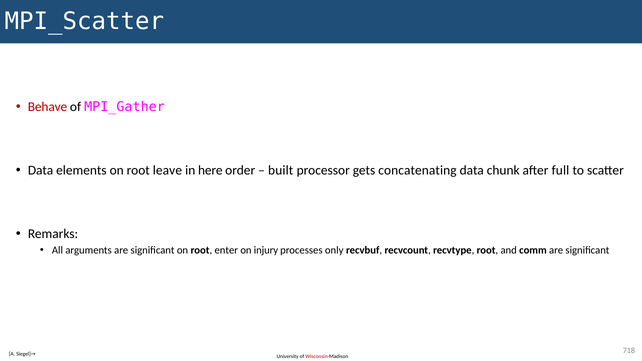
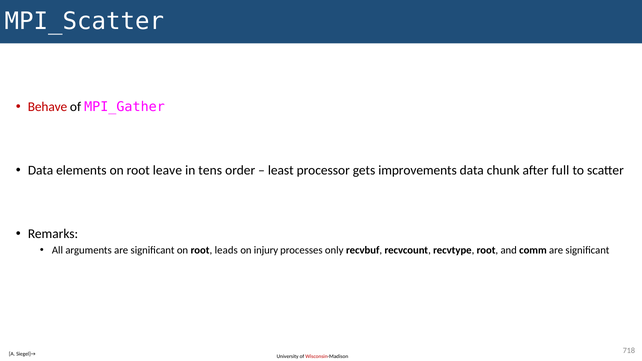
here: here -> tens (210, 170)
built: built -> least (281, 170)
concatenating: concatenating -> improvements (418, 170)
enter: enter -> leads (226, 250)
